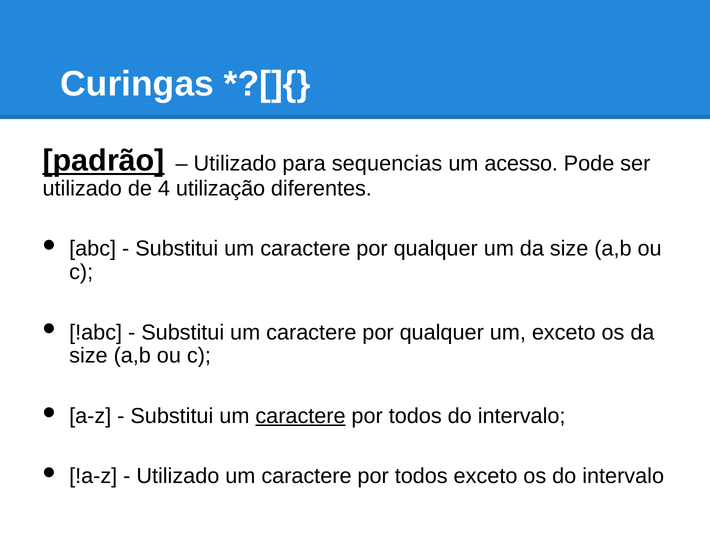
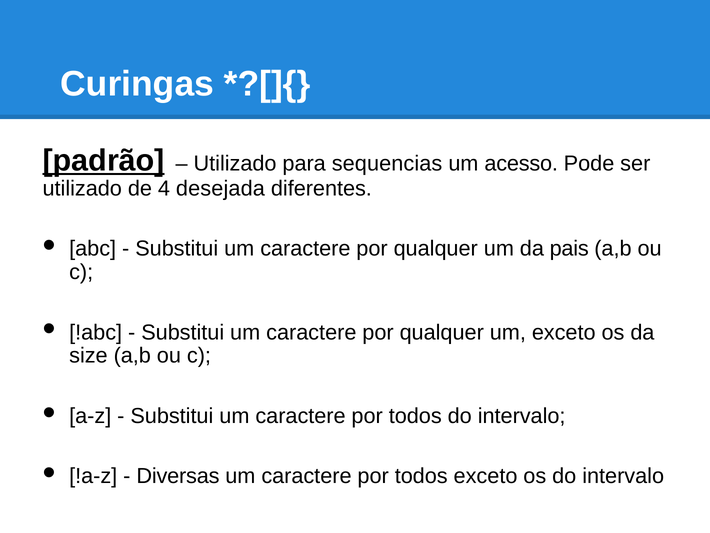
utilização: utilização -> desejada (220, 188)
um da size: size -> pais (569, 249)
caractere underline: present -> none (301, 416)
Utilizado: Utilizado -> Diversas (178, 476)
